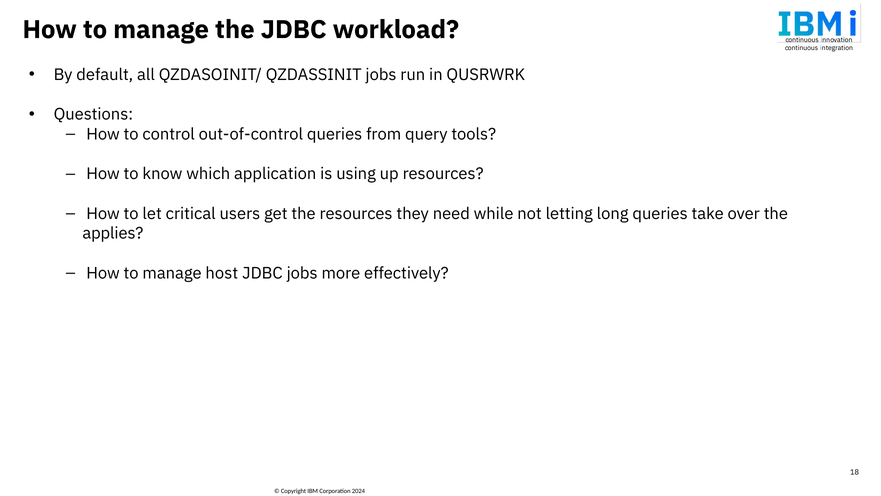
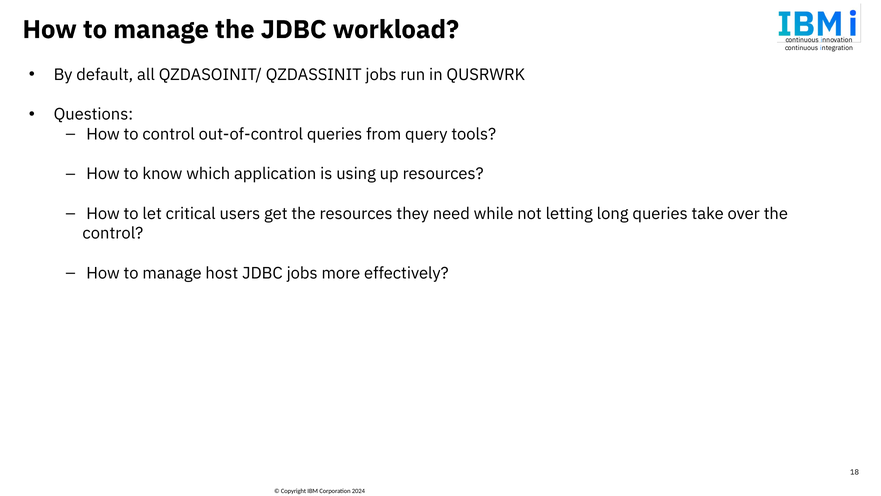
applies: applies -> control (113, 233)
